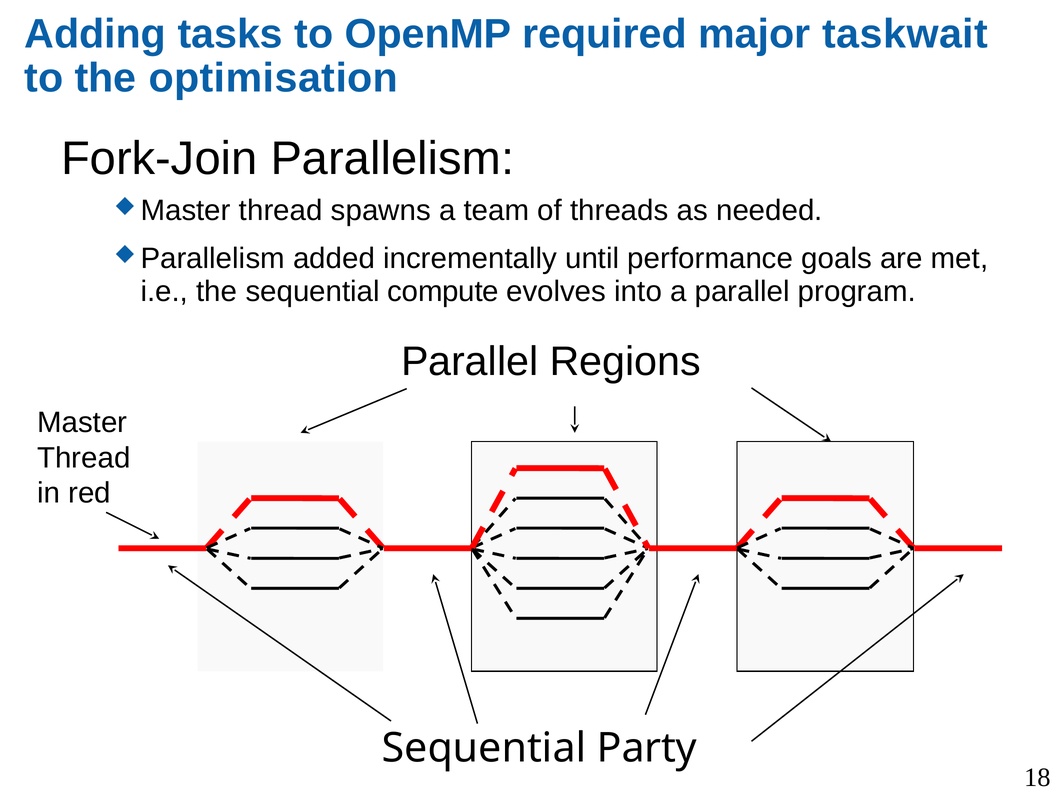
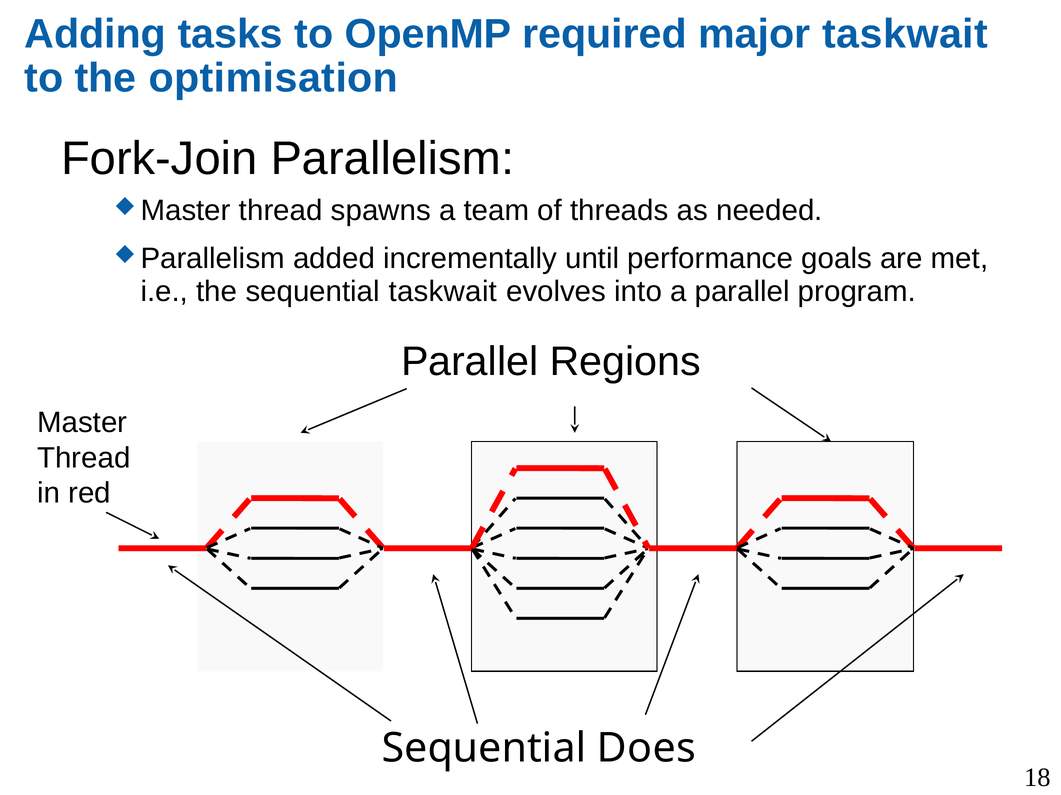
sequential compute: compute -> taskwait (443, 292)
Party: Party -> Does (647, 749)
